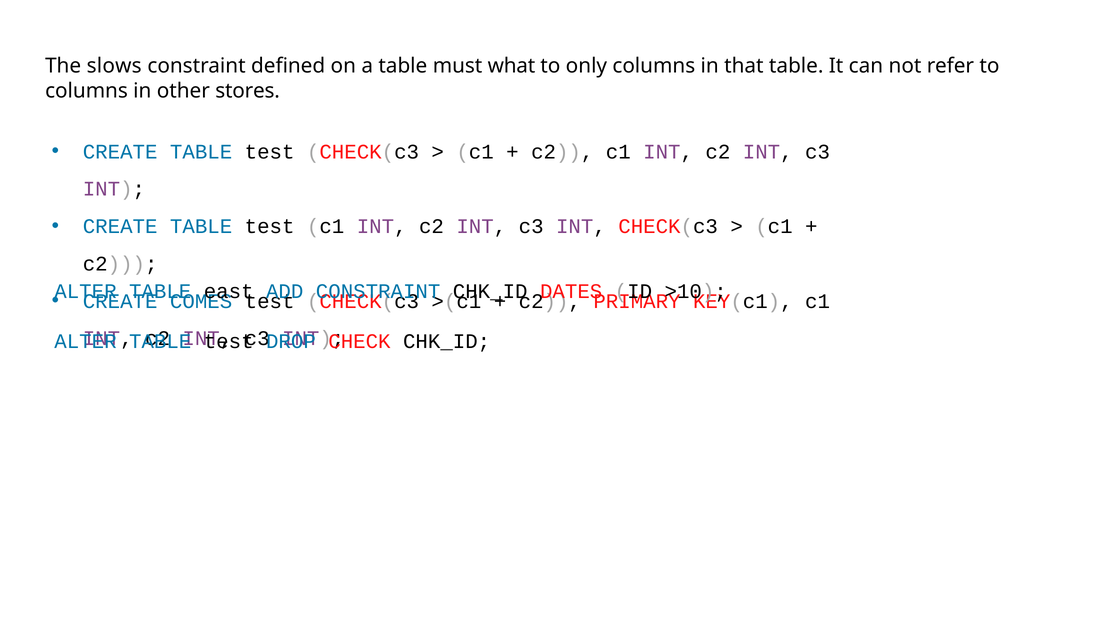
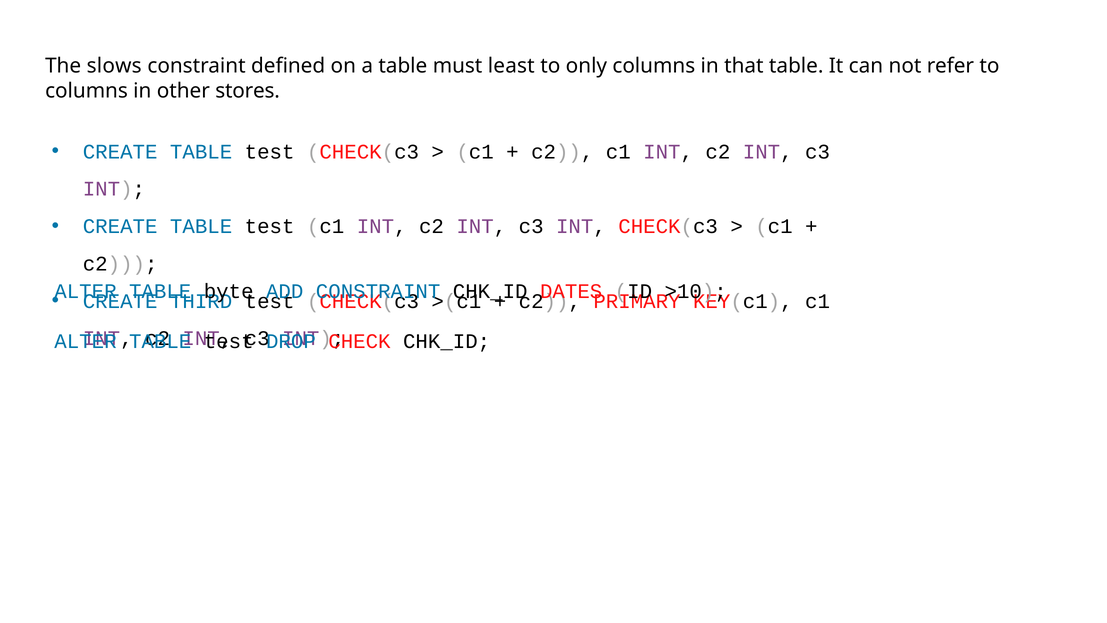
what: what -> least (511, 66)
east: east -> byte (229, 291)
COMES: COMES -> THIRD (201, 301)
